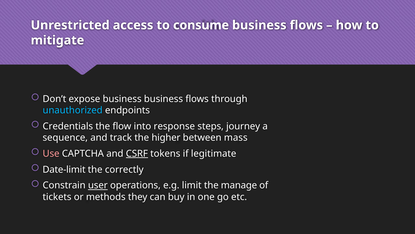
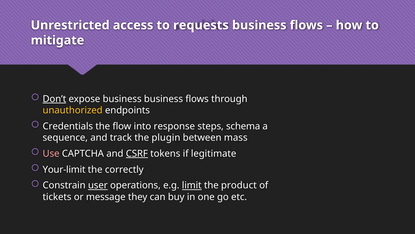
consume: consume -> requests (201, 25)
Don’t underline: none -> present (54, 99)
unauthorized colour: light blue -> yellow (73, 110)
journey: journey -> schema (243, 126)
higher: higher -> plugin (166, 137)
Date-limit: Date-limit -> Your-limit (64, 169)
limit underline: none -> present (192, 185)
manage: manage -> product (239, 185)
methods: methods -> message (106, 196)
